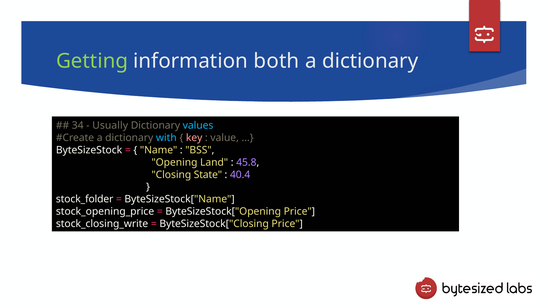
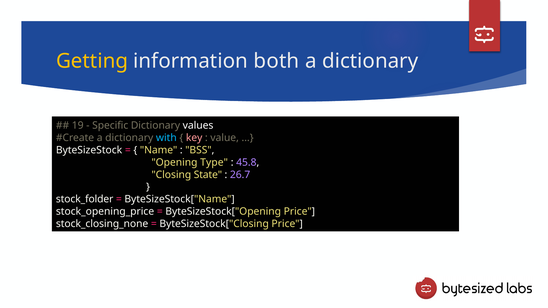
Getting colour: light green -> yellow (92, 61)
34: 34 -> 19 (78, 125)
Usually: Usually -> Specific (110, 125)
values colour: light blue -> white (198, 125)
Land: Land -> Type (214, 162)
40.4: 40.4 -> 26.7 (240, 175)
stock_closing_write: stock_closing_write -> stock_closing_none (102, 224)
